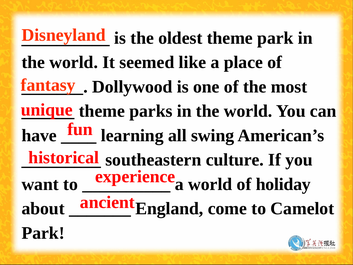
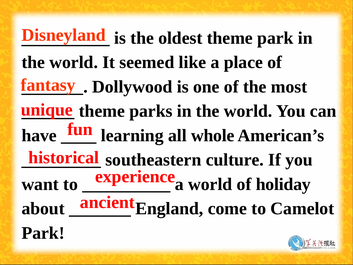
swing: swing -> whole (213, 135)
